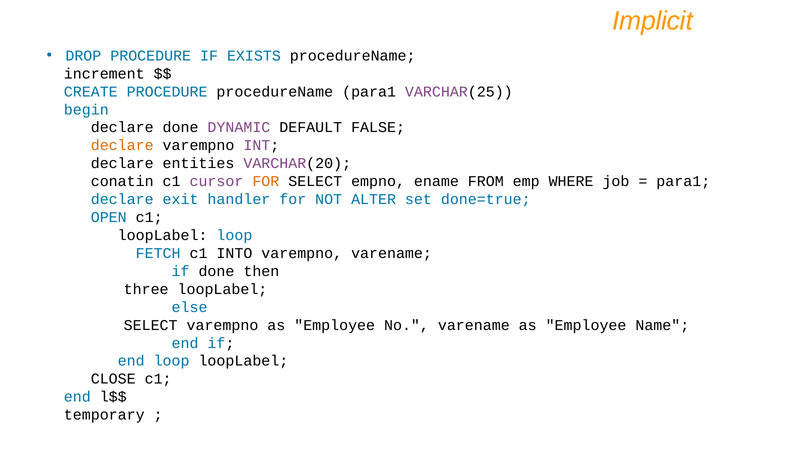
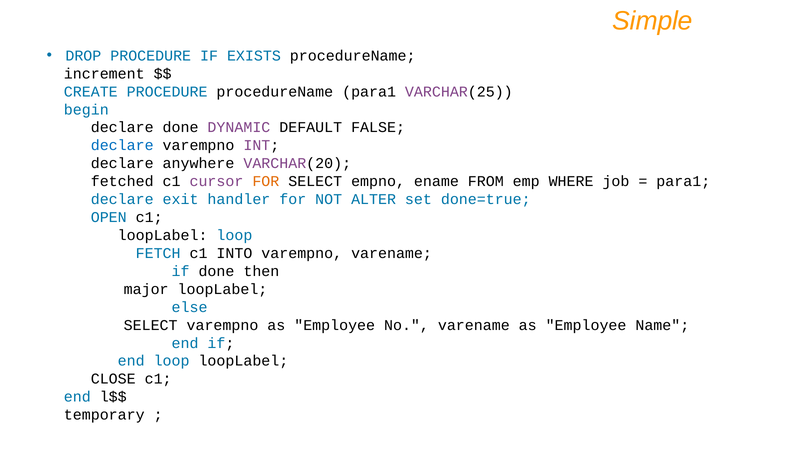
Implicit: Implicit -> Simple (652, 21)
declare colour: orange -> blue (122, 145)
entities: entities -> anywhere (199, 163)
conatin: conatin -> fetched (122, 181)
three: three -> major (146, 289)
